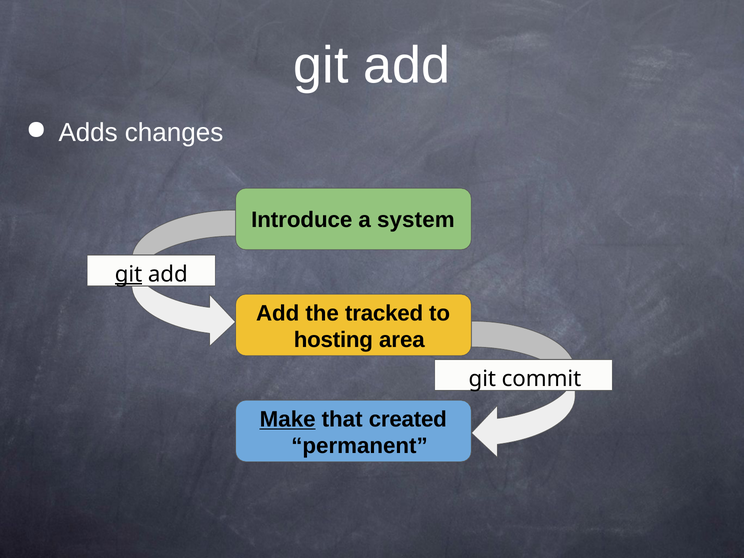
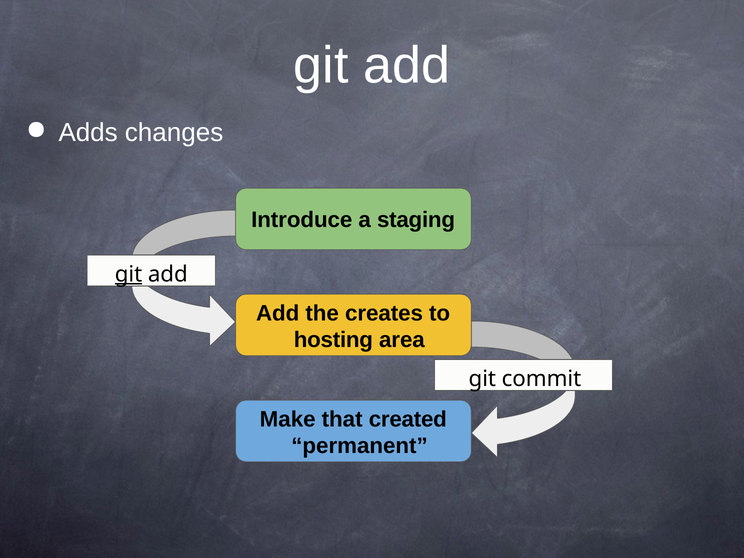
system: system -> staging (416, 220)
tracked: tracked -> creates (384, 313)
Make underline: present -> none (288, 419)
